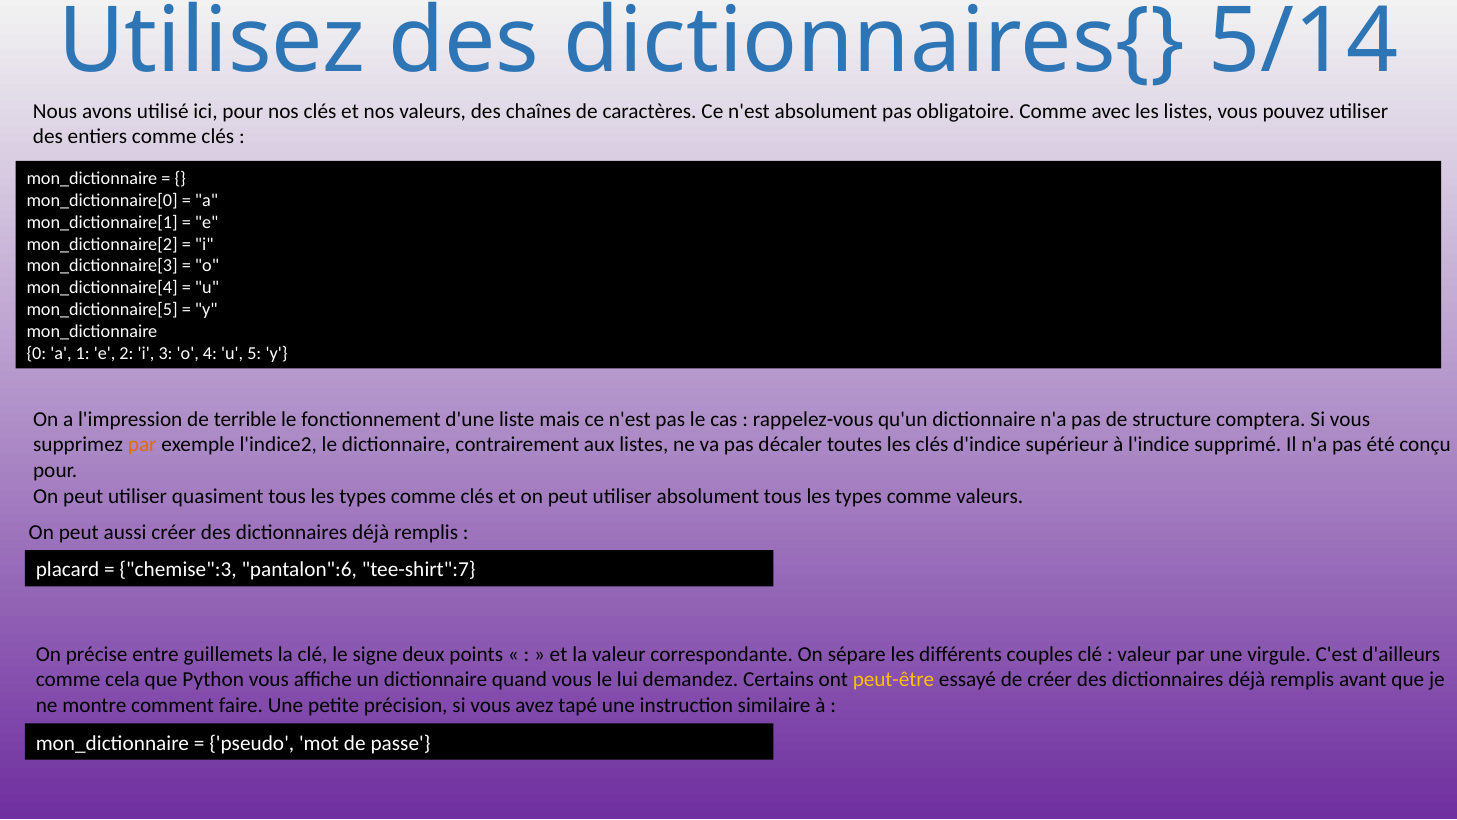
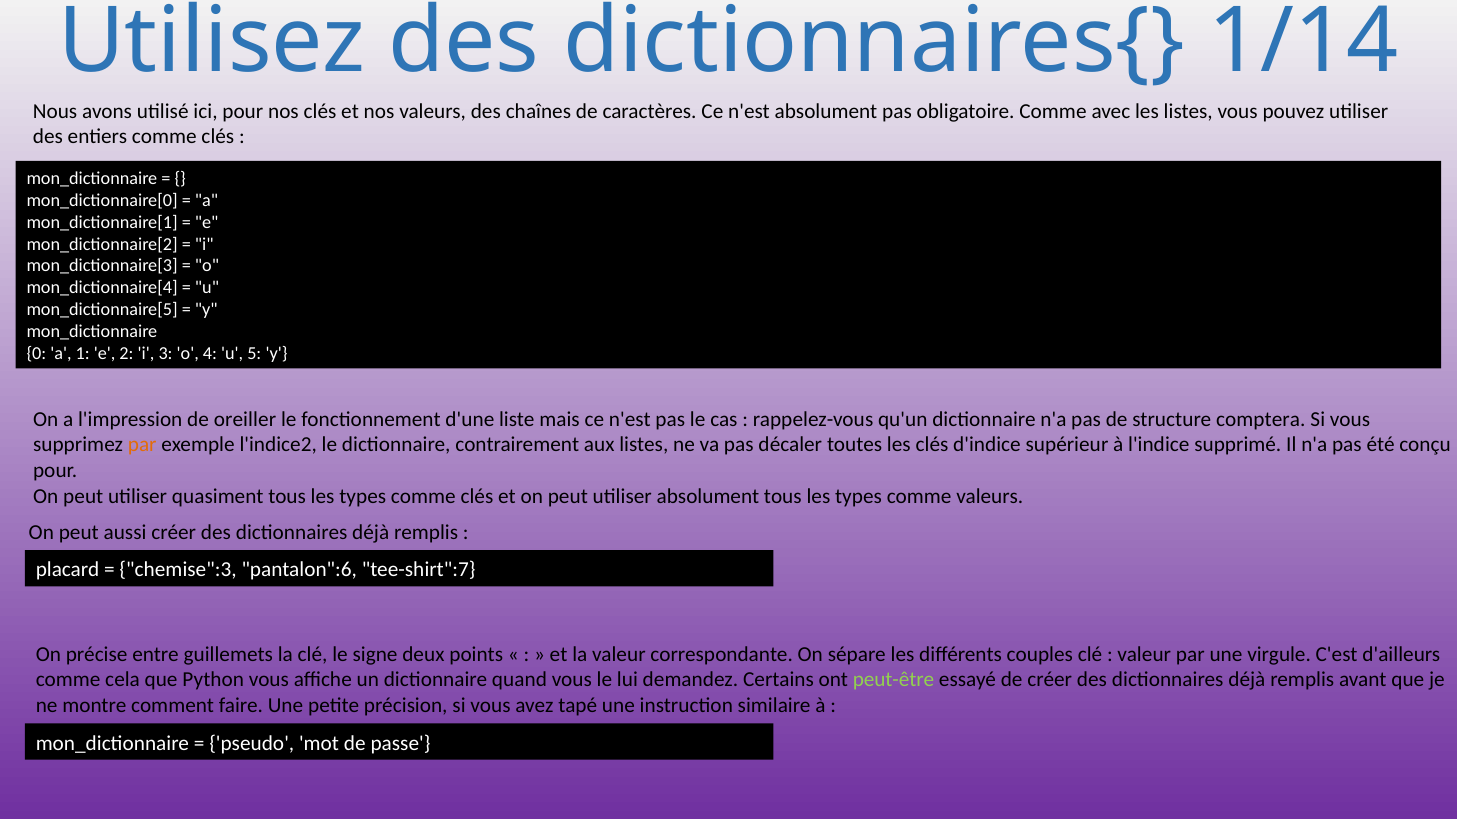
5/14: 5/14 -> 1/14 (1304, 42)
terrible: terrible -> oreiller (245, 419)
peut-être colour: yellow -> light green (894, 680)
